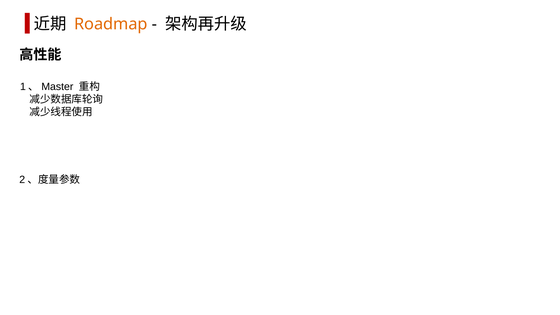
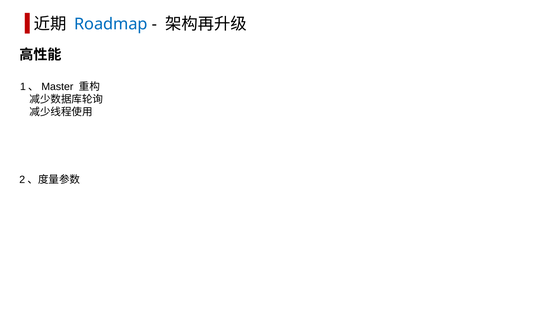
Roadmap colour: orange -> blue (111, 24)
